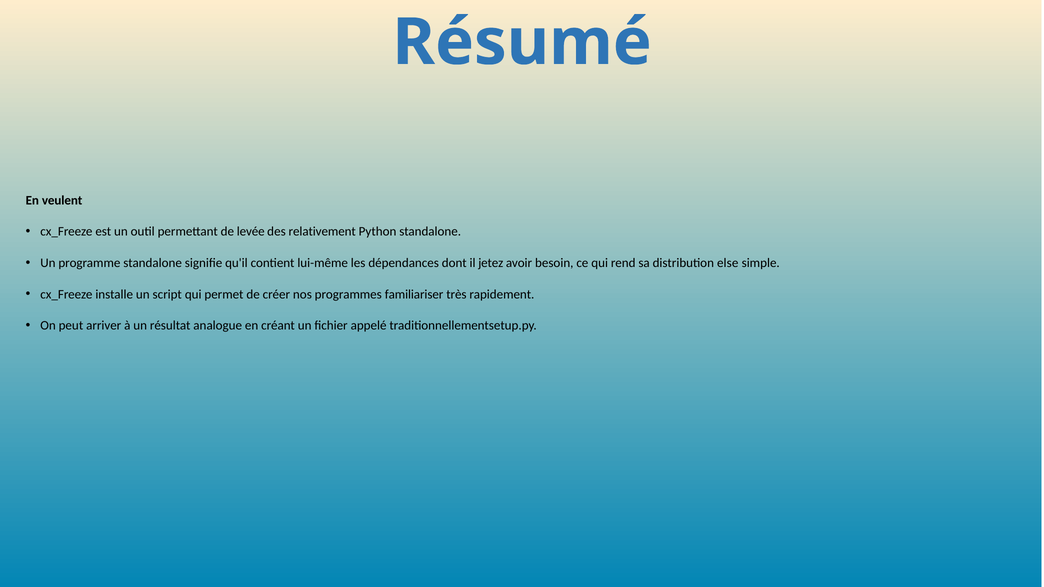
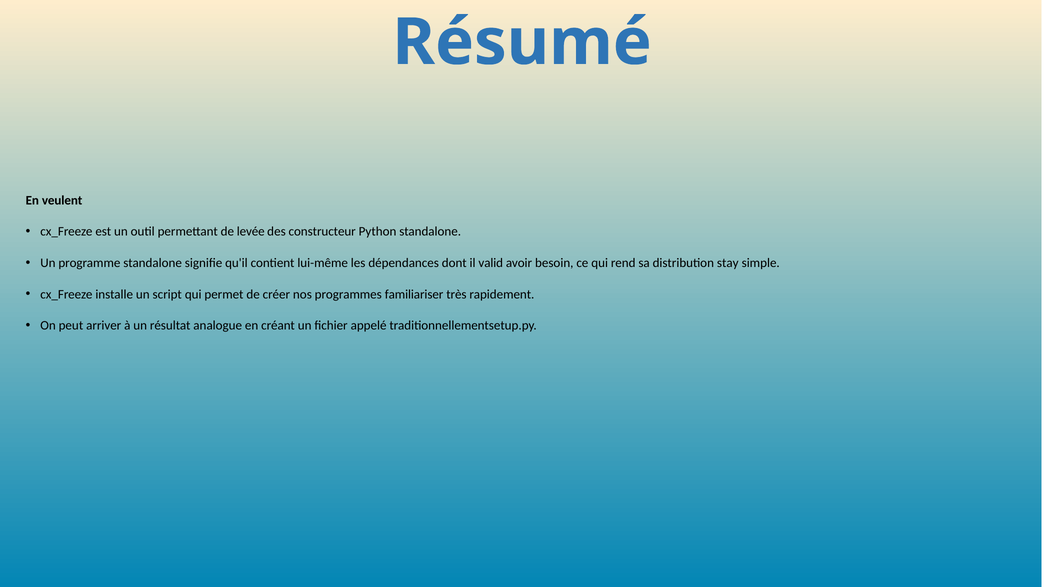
relativement: relativement -> constructeur (322, 232)
jetez: jetez -> valid (491, 263)
else: else -> stay (728, 263)
